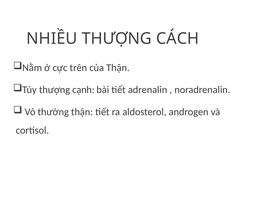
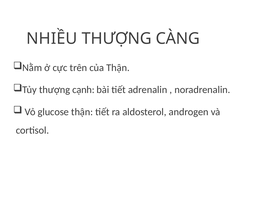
CÁCH: CÁCH -> CÀNG (178, 39)
thường: thường -> glucose (53, 112)
